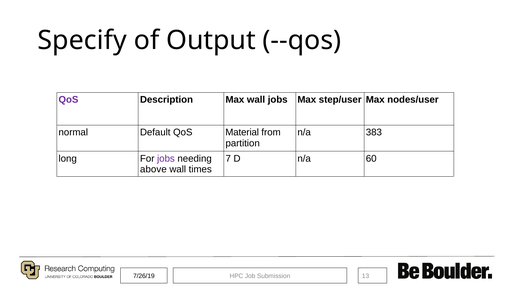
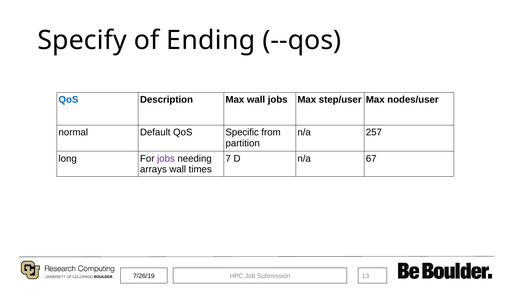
Output: Output -> Ending (211, 40)
QoS colour: purple -> blue (68, 100)
Material: Material -> Specific (242, 132)
383: 383 -> 257 (374, 132)
60: 60 -> 67 (371, 159)
above: above -> arrays (153, 169)
